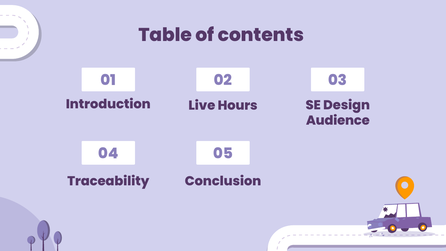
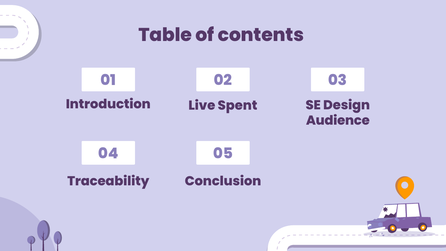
Hours: Hours -> Spent (238, 106)
